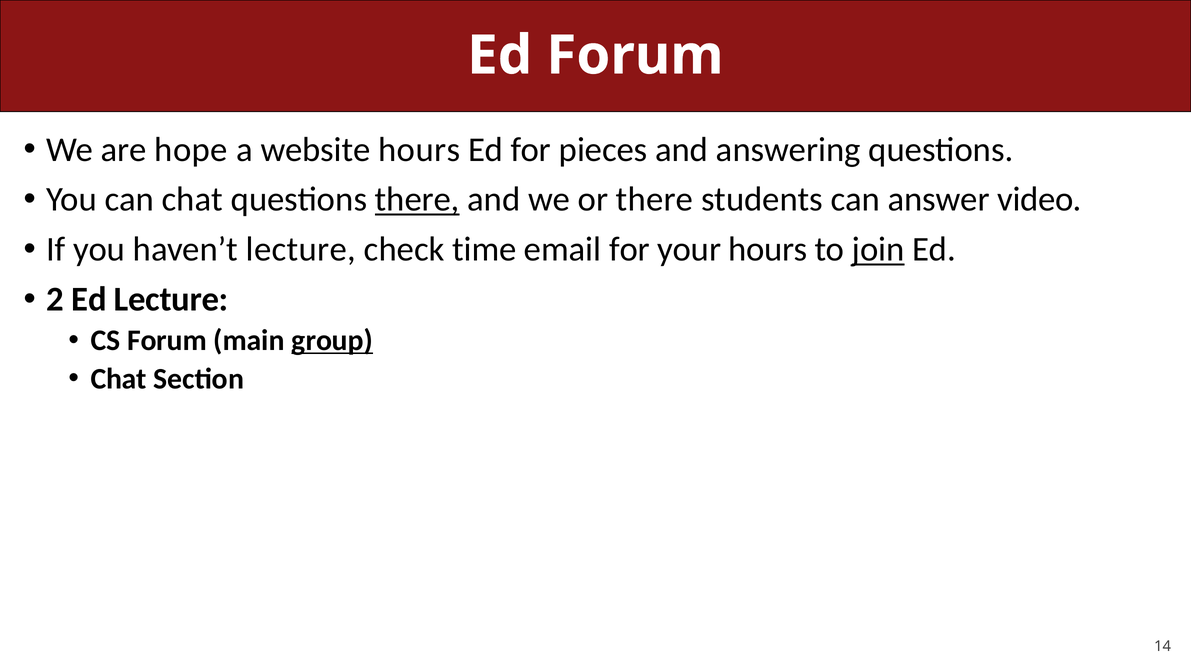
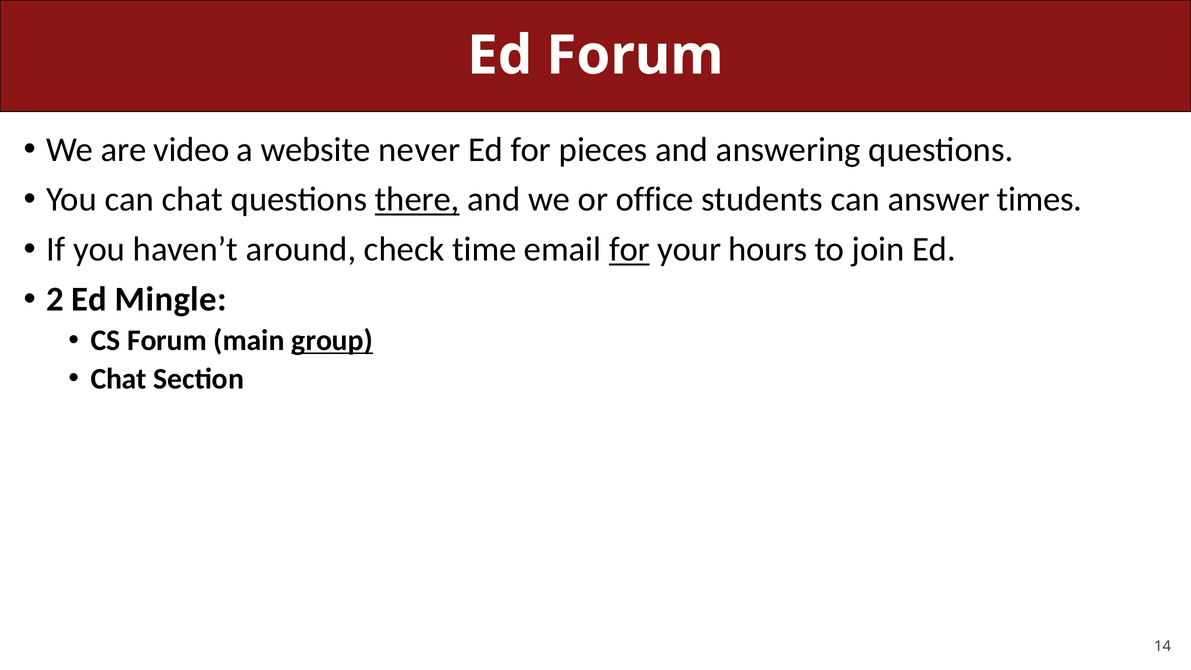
hope: hope -> video (191, 150)
website hours: hours -> never (419, 150)
or there: there -> office (655, 200)
video: video -> times (1039, 200)
haven’t lecture: lecture -> around (301, 249)
for underline: none -> present (629, 249)
join underline: present -> none (878, 249)
Ed Lecture: Lecture -> Mingle (171, 299)
